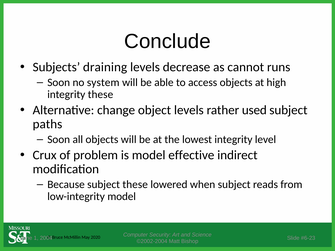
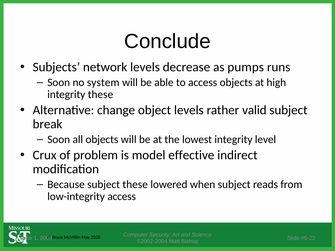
draining: draining -> network (105, 67)
cannot: cannot -> pumps (246, 67)
used: used -> valid (254, 110)
paths: paths -> break (48, 124)
low-integrity model: model -> access (122, 197)
